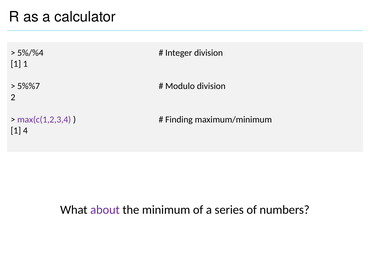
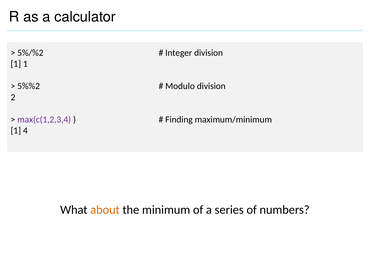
5%/%4: 5%/%4 -> 5%/%2 (30, 53)
5%%7: 5%%7 -> 5%%2 (29, 86)
about colour: purple -> orange (105, 209)
